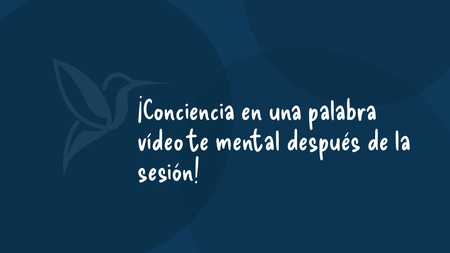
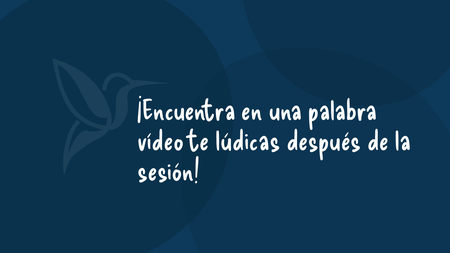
¡Conciencia: ¡Conciencia -> ¡Encuentra (186, 111)
mental: mental -> lúdicas (248, 141)
